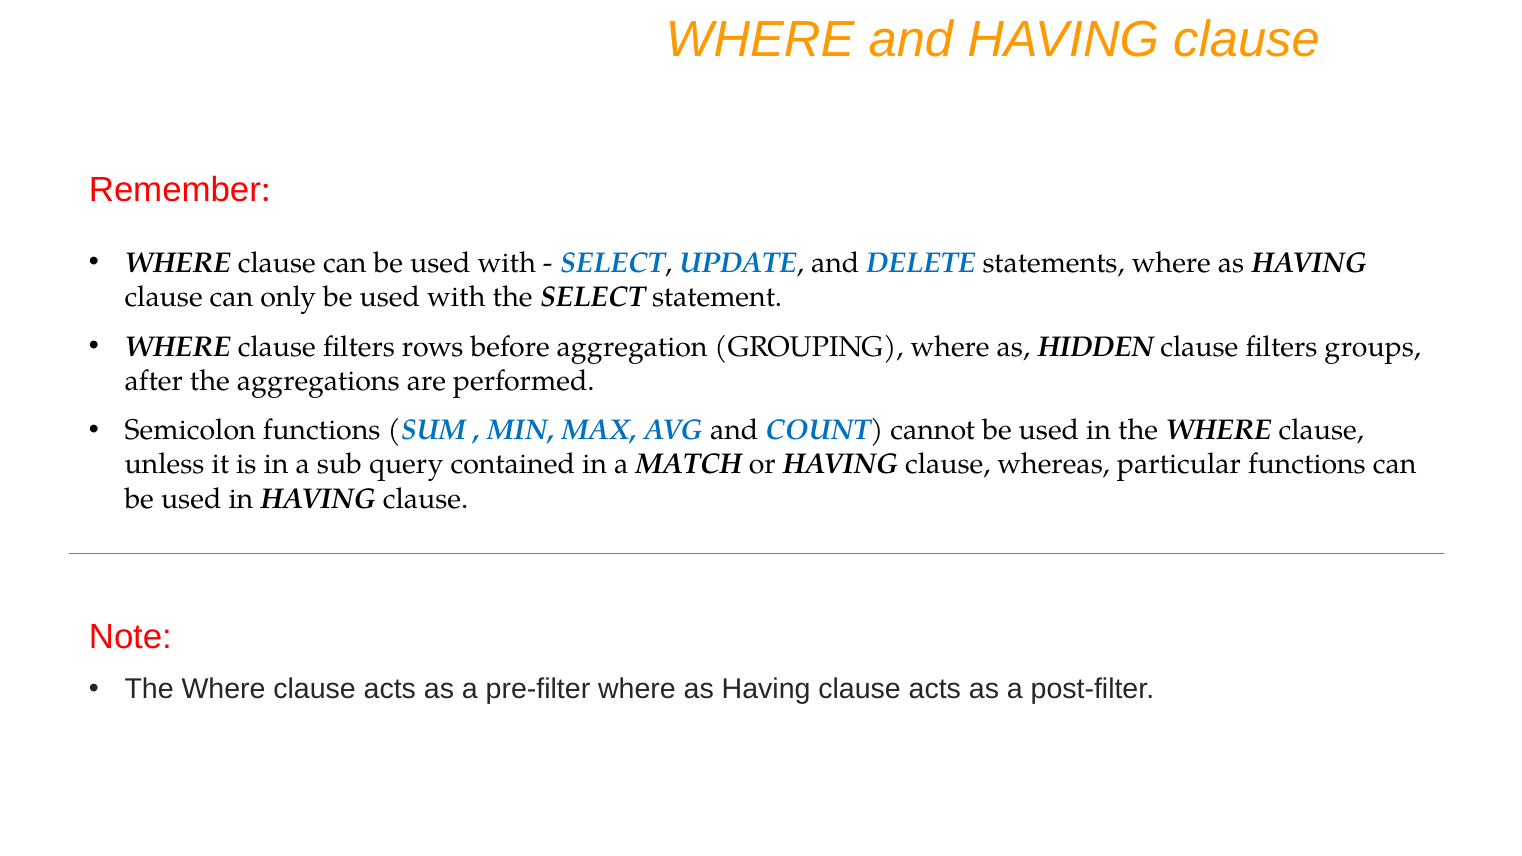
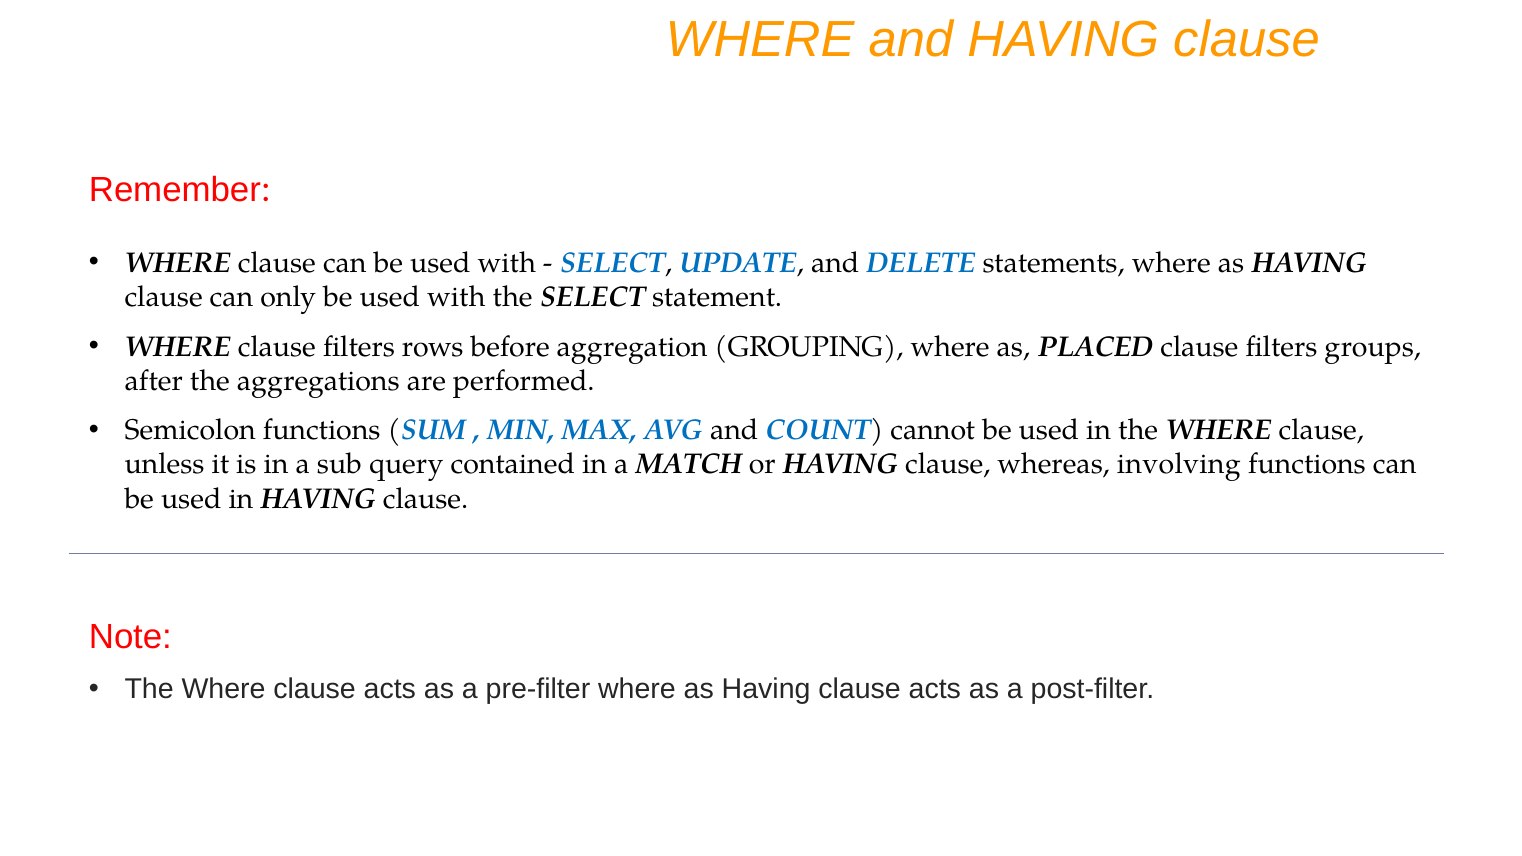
HIDDEN: HIDDEN -> PLACED (1096, 347)
particular: particular -> involving (1179, 465)
